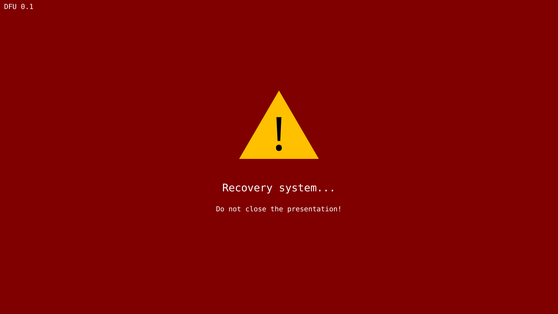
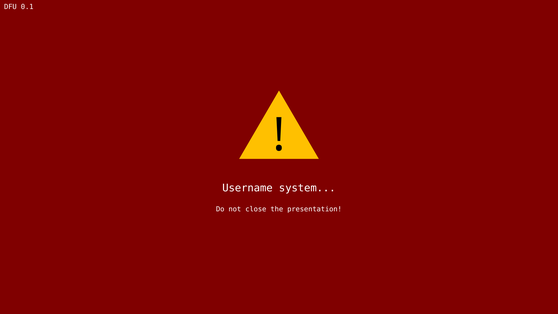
Recovery: Recovery -> Username (247, 188)
